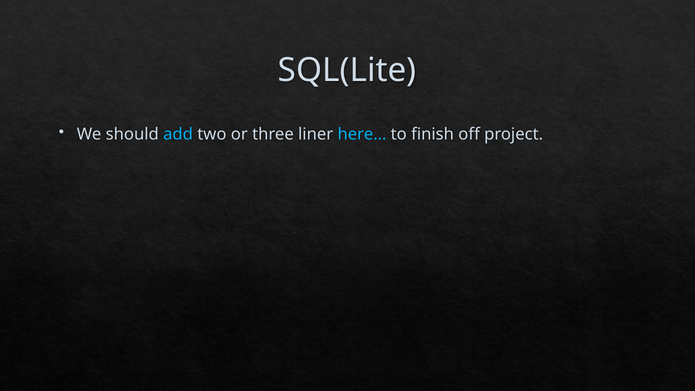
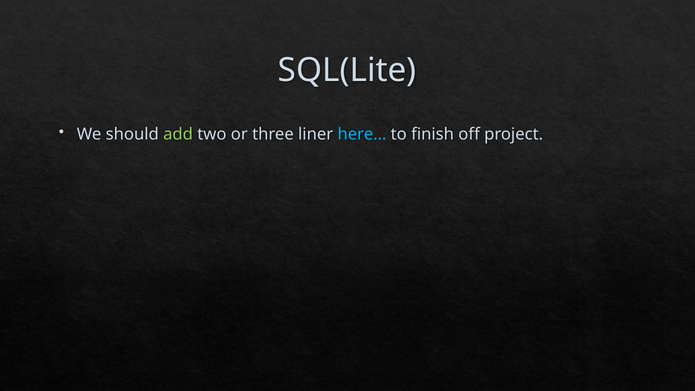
add colour: light blue -> light green (178, 134)
